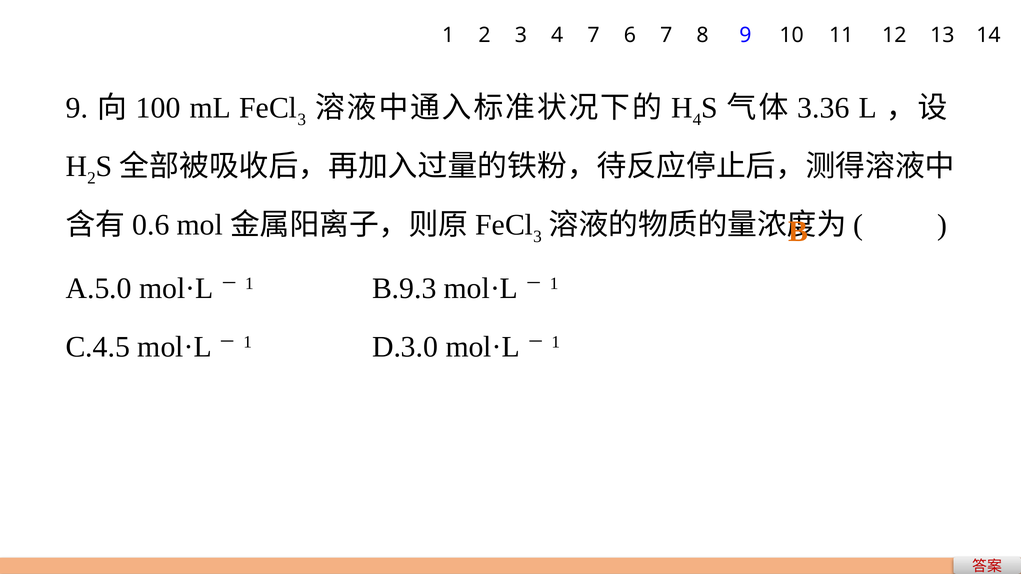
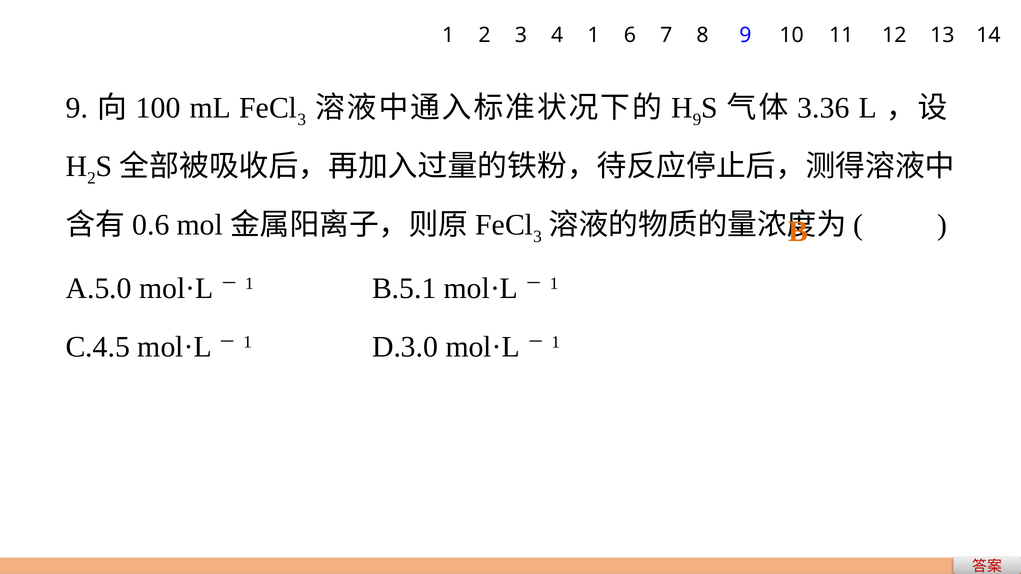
4 7: 7 -> 1 (594, 35)
4: 4 -> 9 (697, 120)
B.9.3: B.9.3 -> B.5.1 (404, 289)
